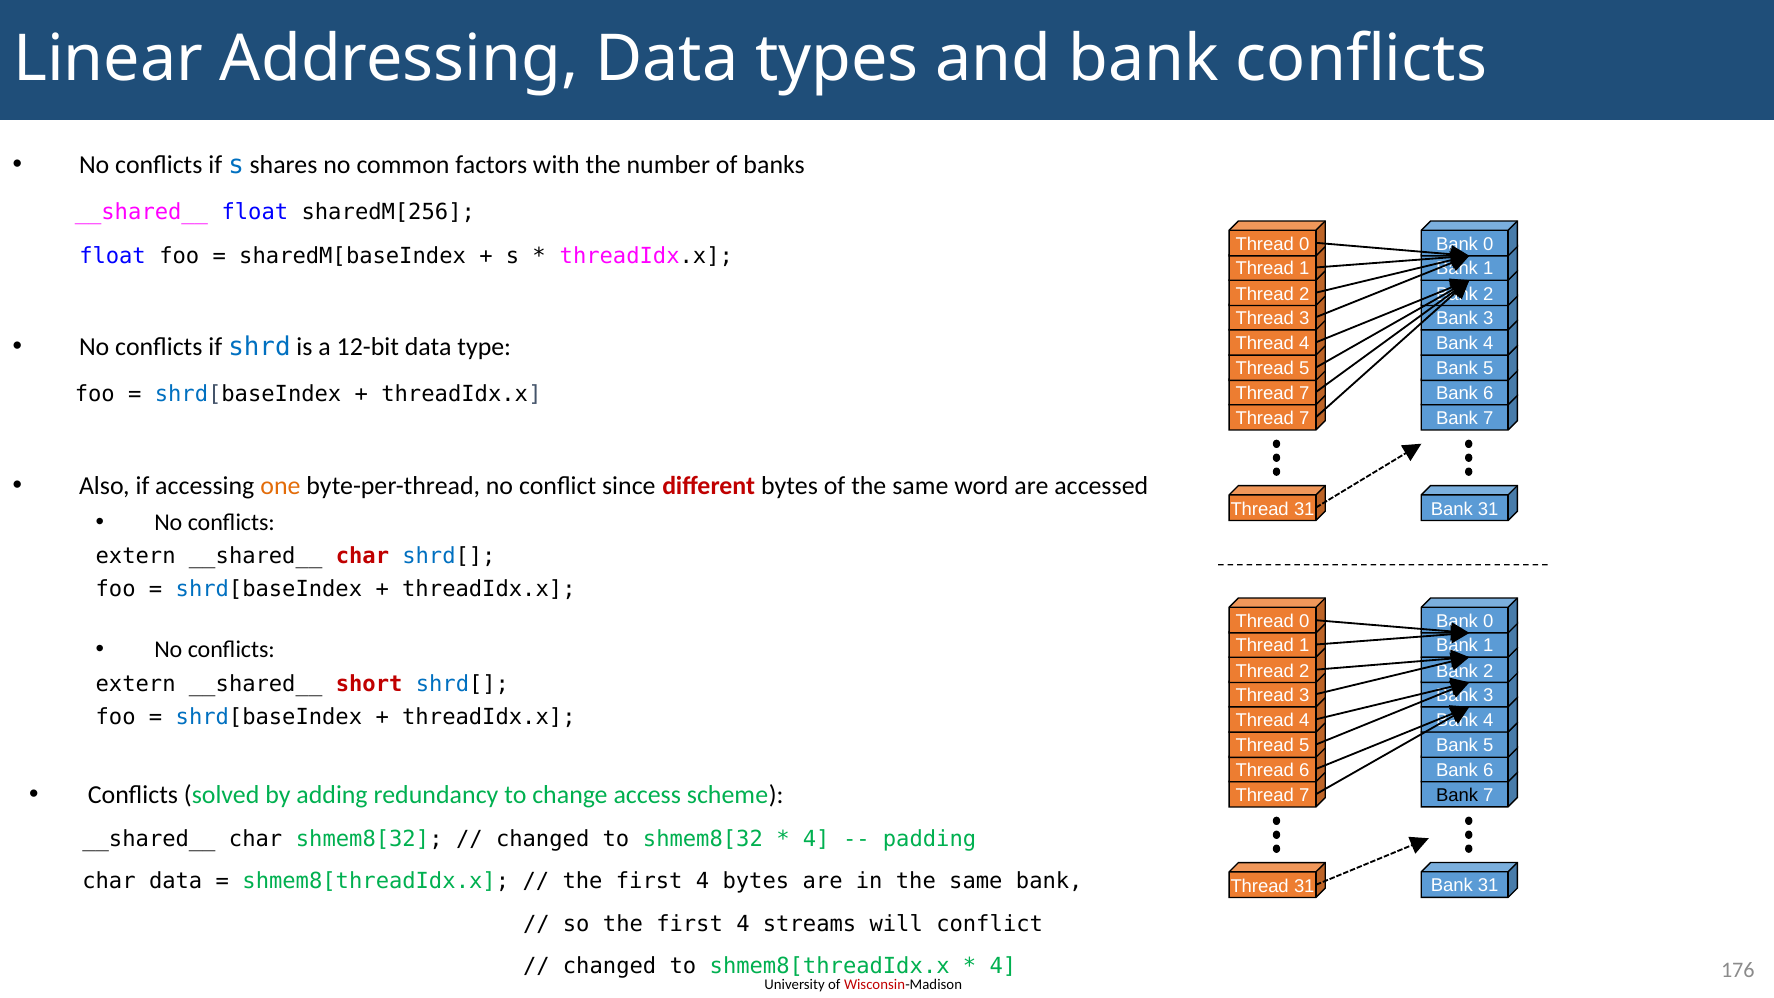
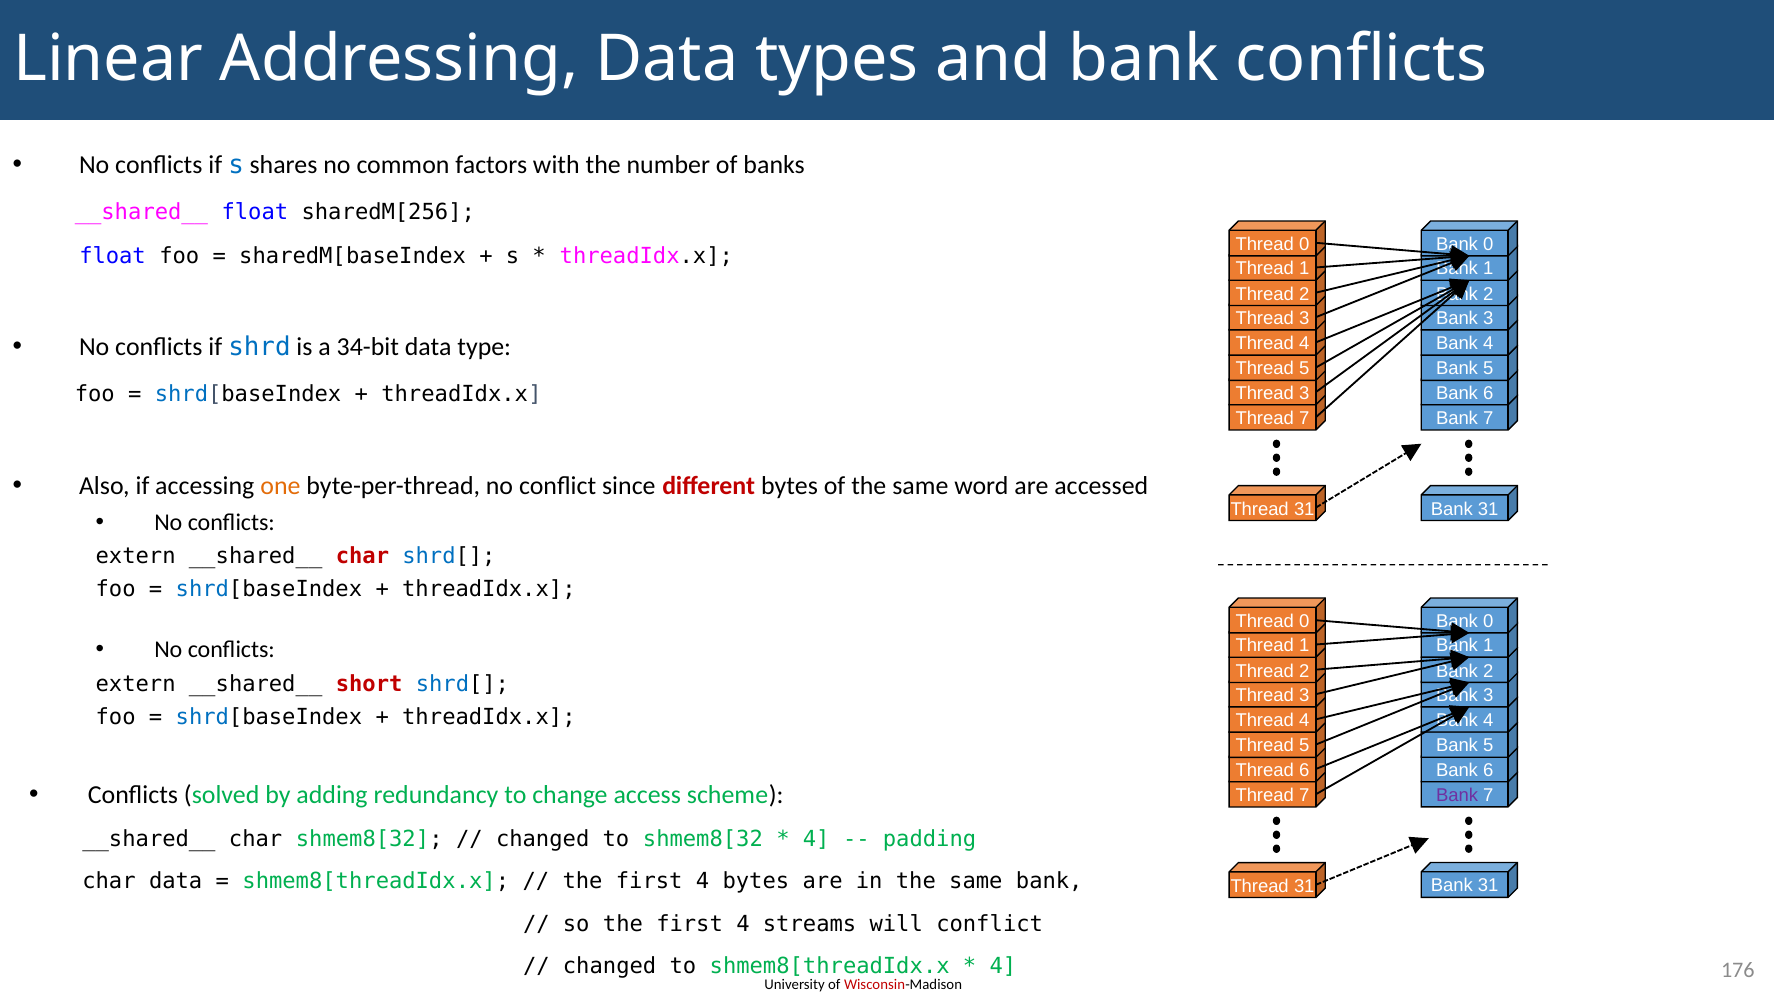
12-bit: 12-bit -> 34-bit (368, 347)
7: 7 -> 3 (1304, 393)
Bank colour: black -> purple (1457, 795)
